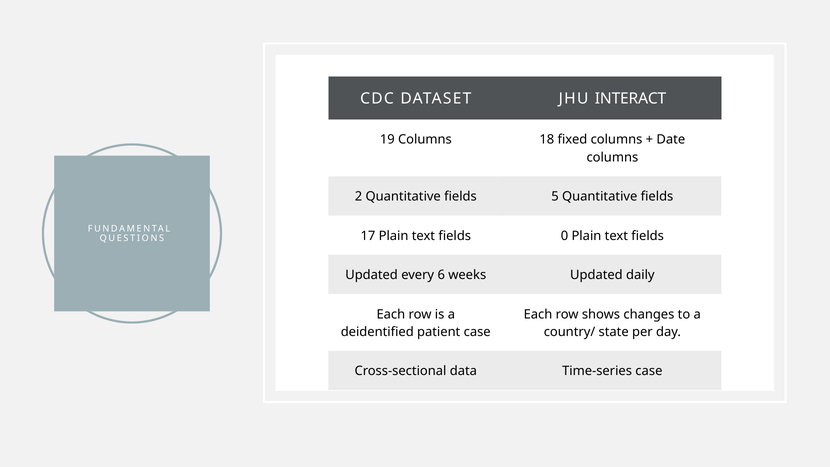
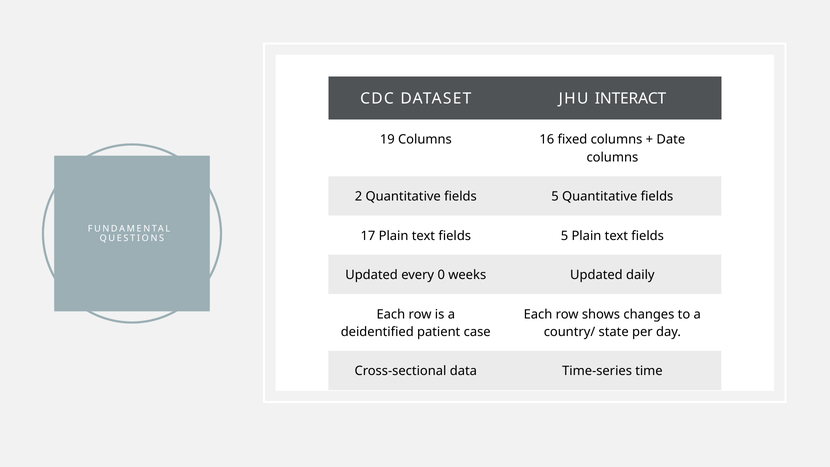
18: 18 -> 16 (547, 140)
text fields 0: 0 -> 5 (564, 236)
6: 6 -> 0 (441, 275)
Time-series case: case -> time (649, 371)
